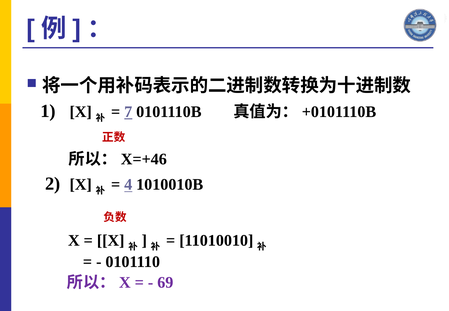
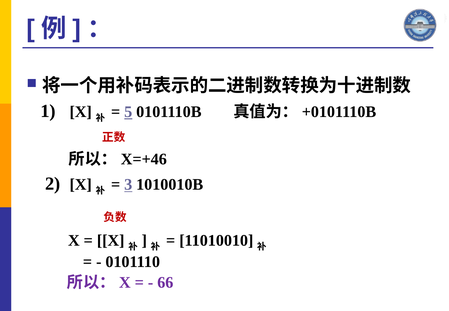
7: 7 -> 5 (128, 112)
4: 4 -> 3 (128, 184)
69: 69 -> 66 (165, 282)
